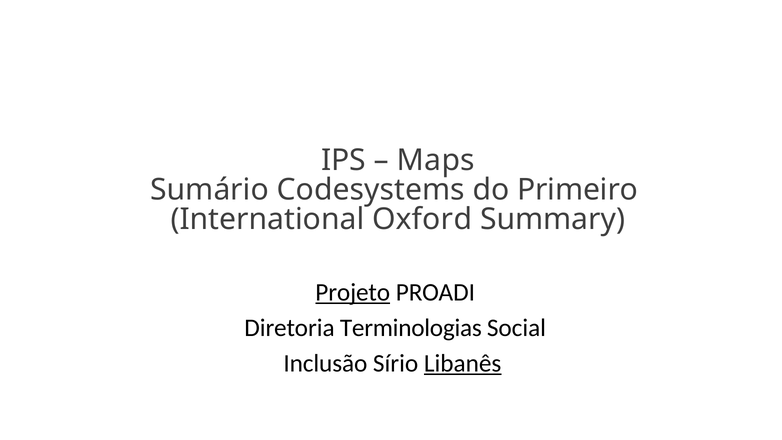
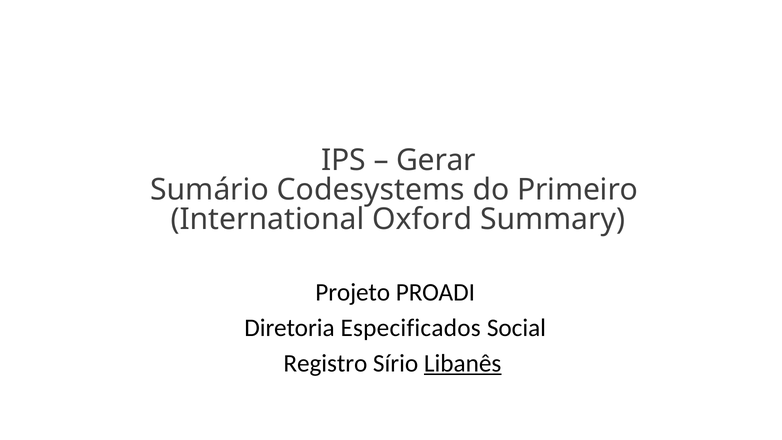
Maps: Maps -> Gerar (436, 160)
Projeto underline: present -> none (353, 292)
Terminologias: Terminologias -> Especificados (411, 328)
Inclusão: Inclusão -> Registro (325, 363)
